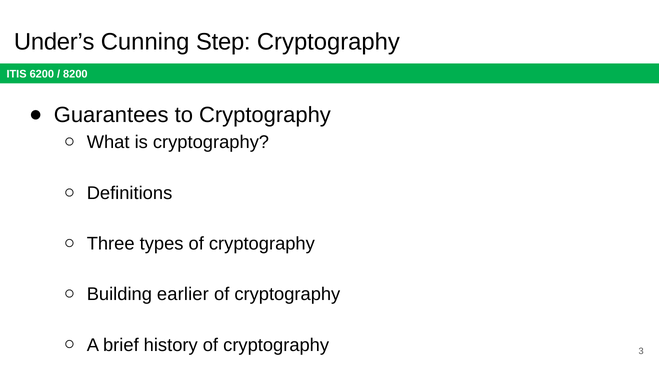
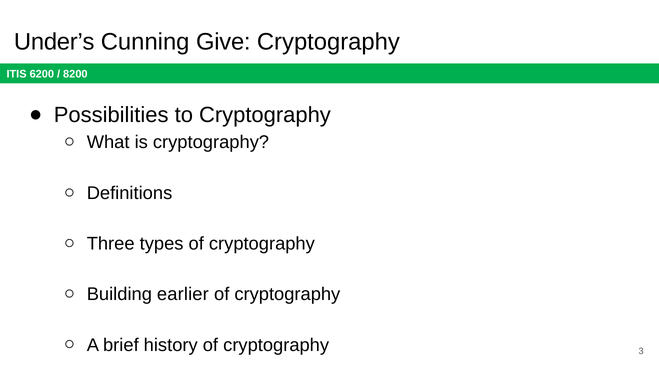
Step: Step -> Give (223, 42)
Guarantees: Guarantees -> Possibilities (111, 115)
